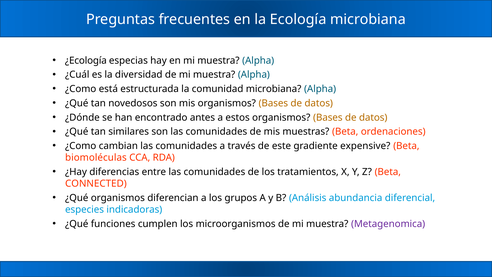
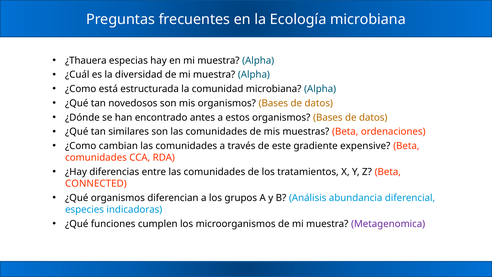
¿Ecología: ¿Ecología -> ¿Thauera (86, 60)
biomoléculas: biomoléculas -> comunidades (96, 158)
